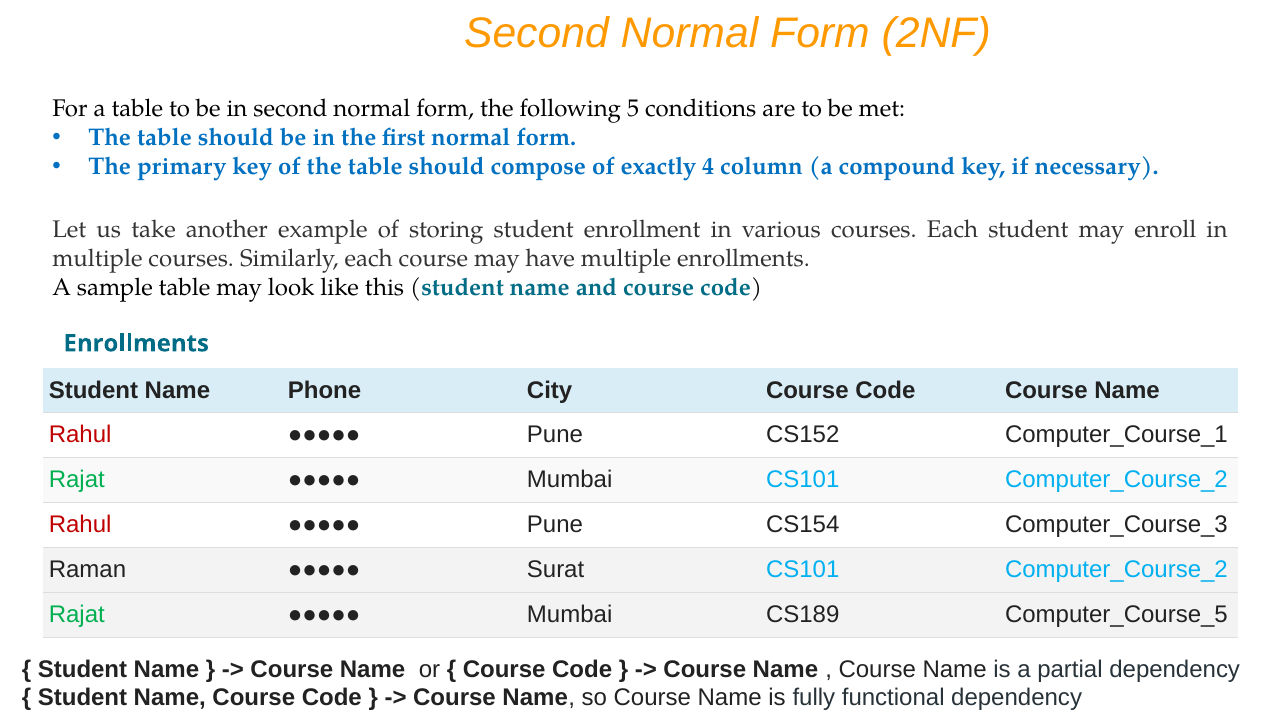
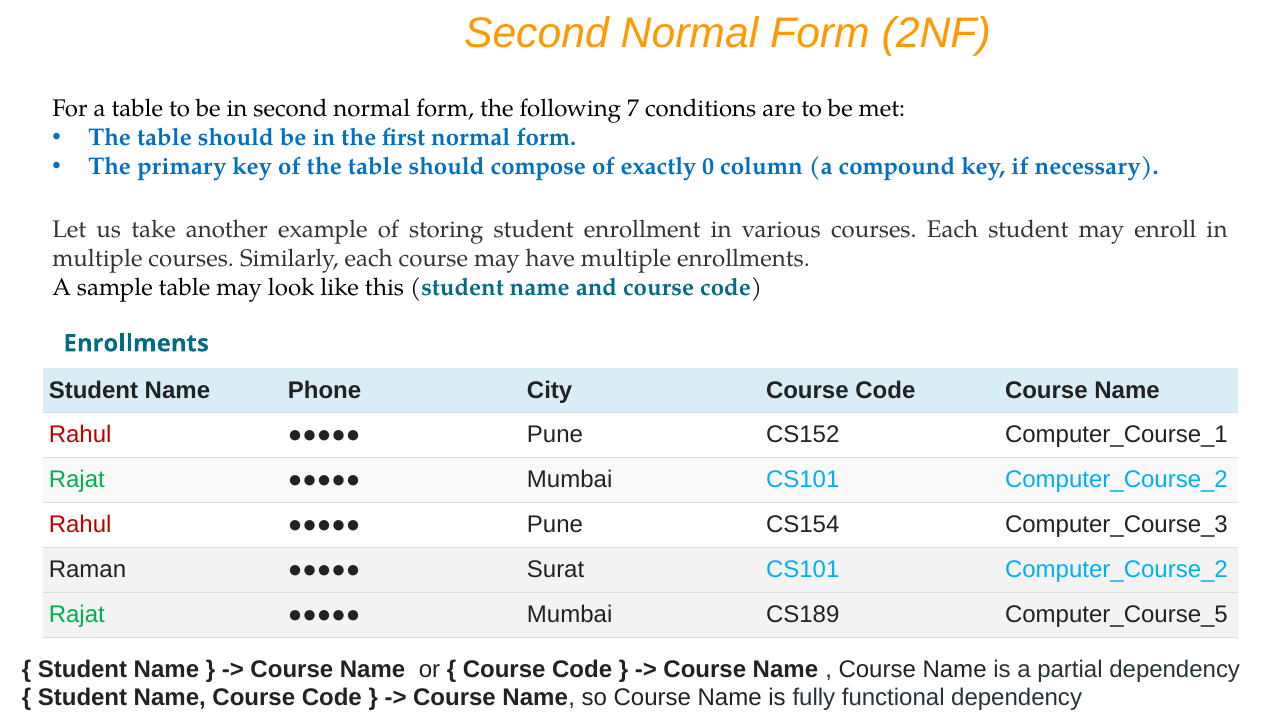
5: 5 -> 7 (633, 109)
4: 4 -> 0 (708, 166)
